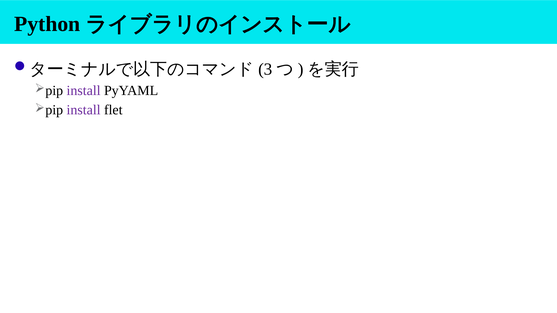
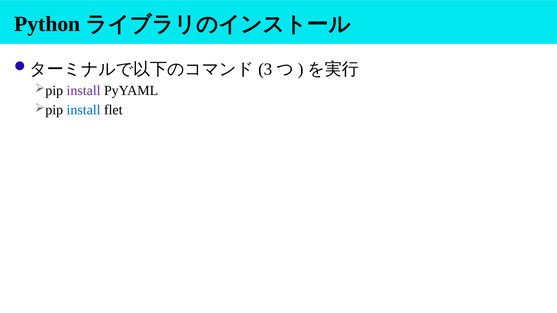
install colour: purple -> blue (84, 110)
